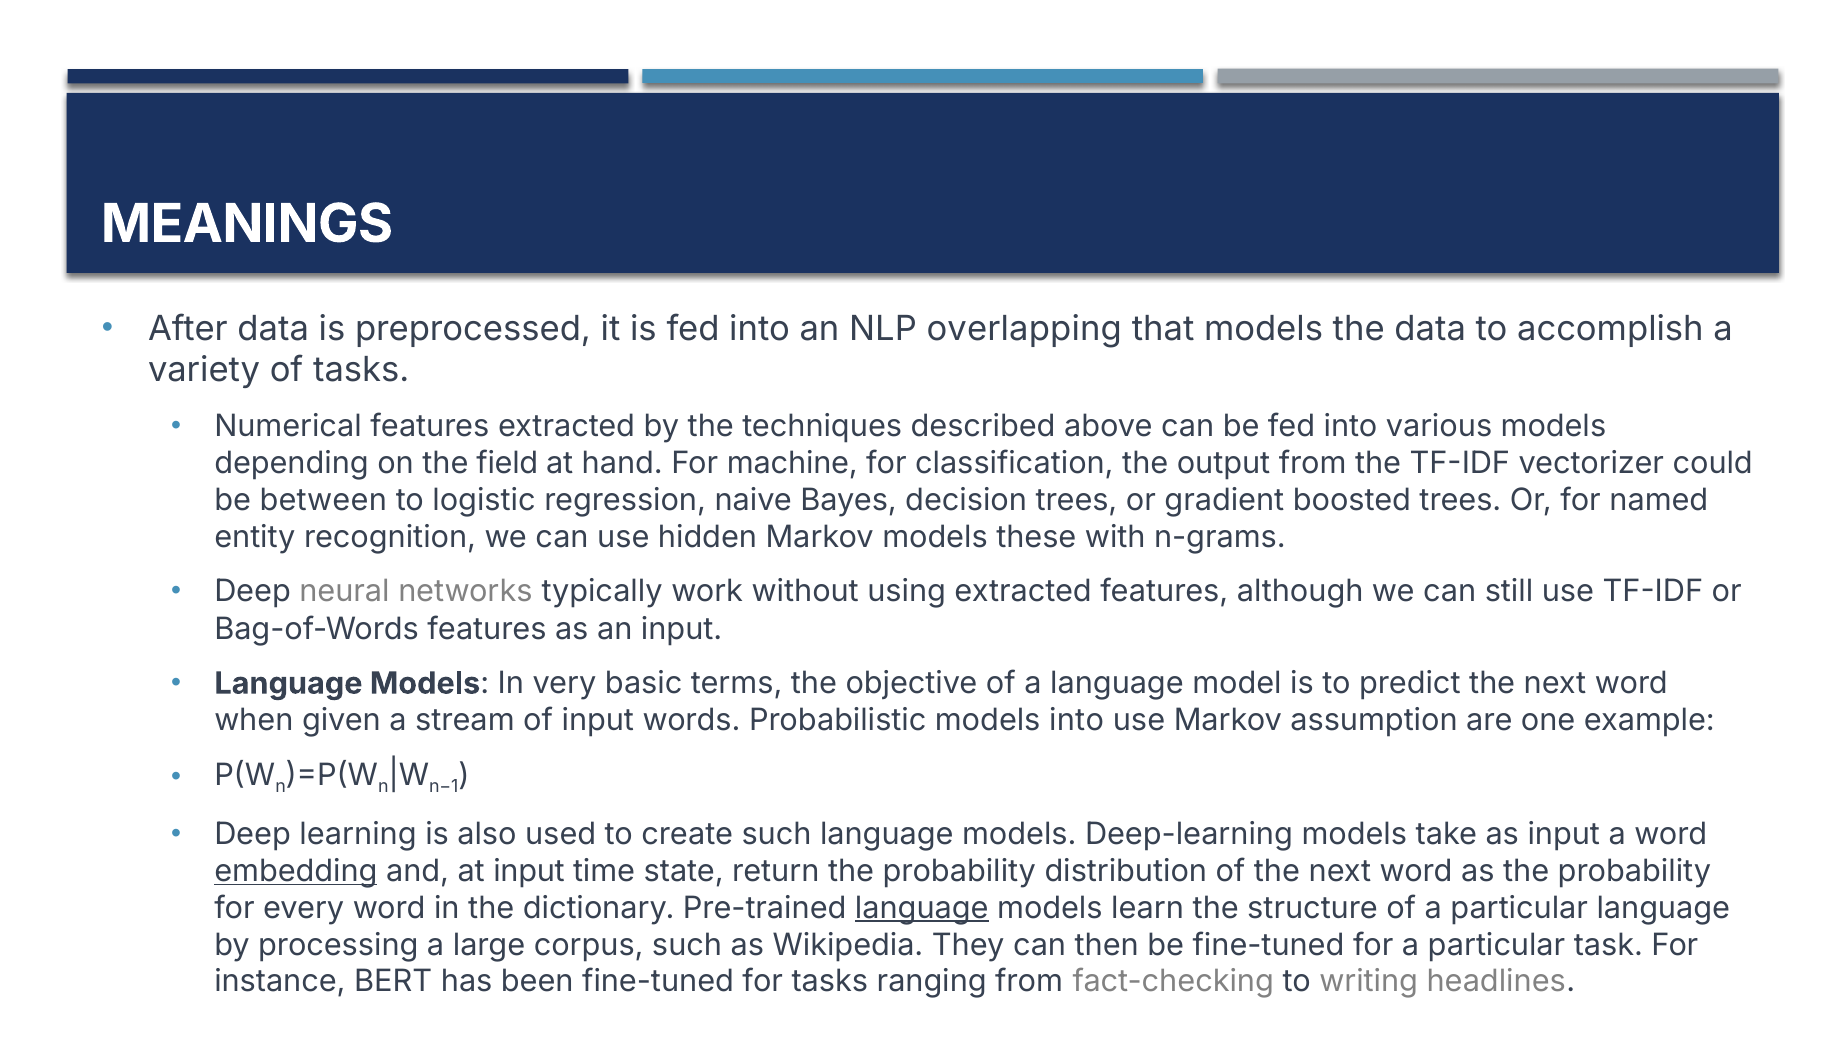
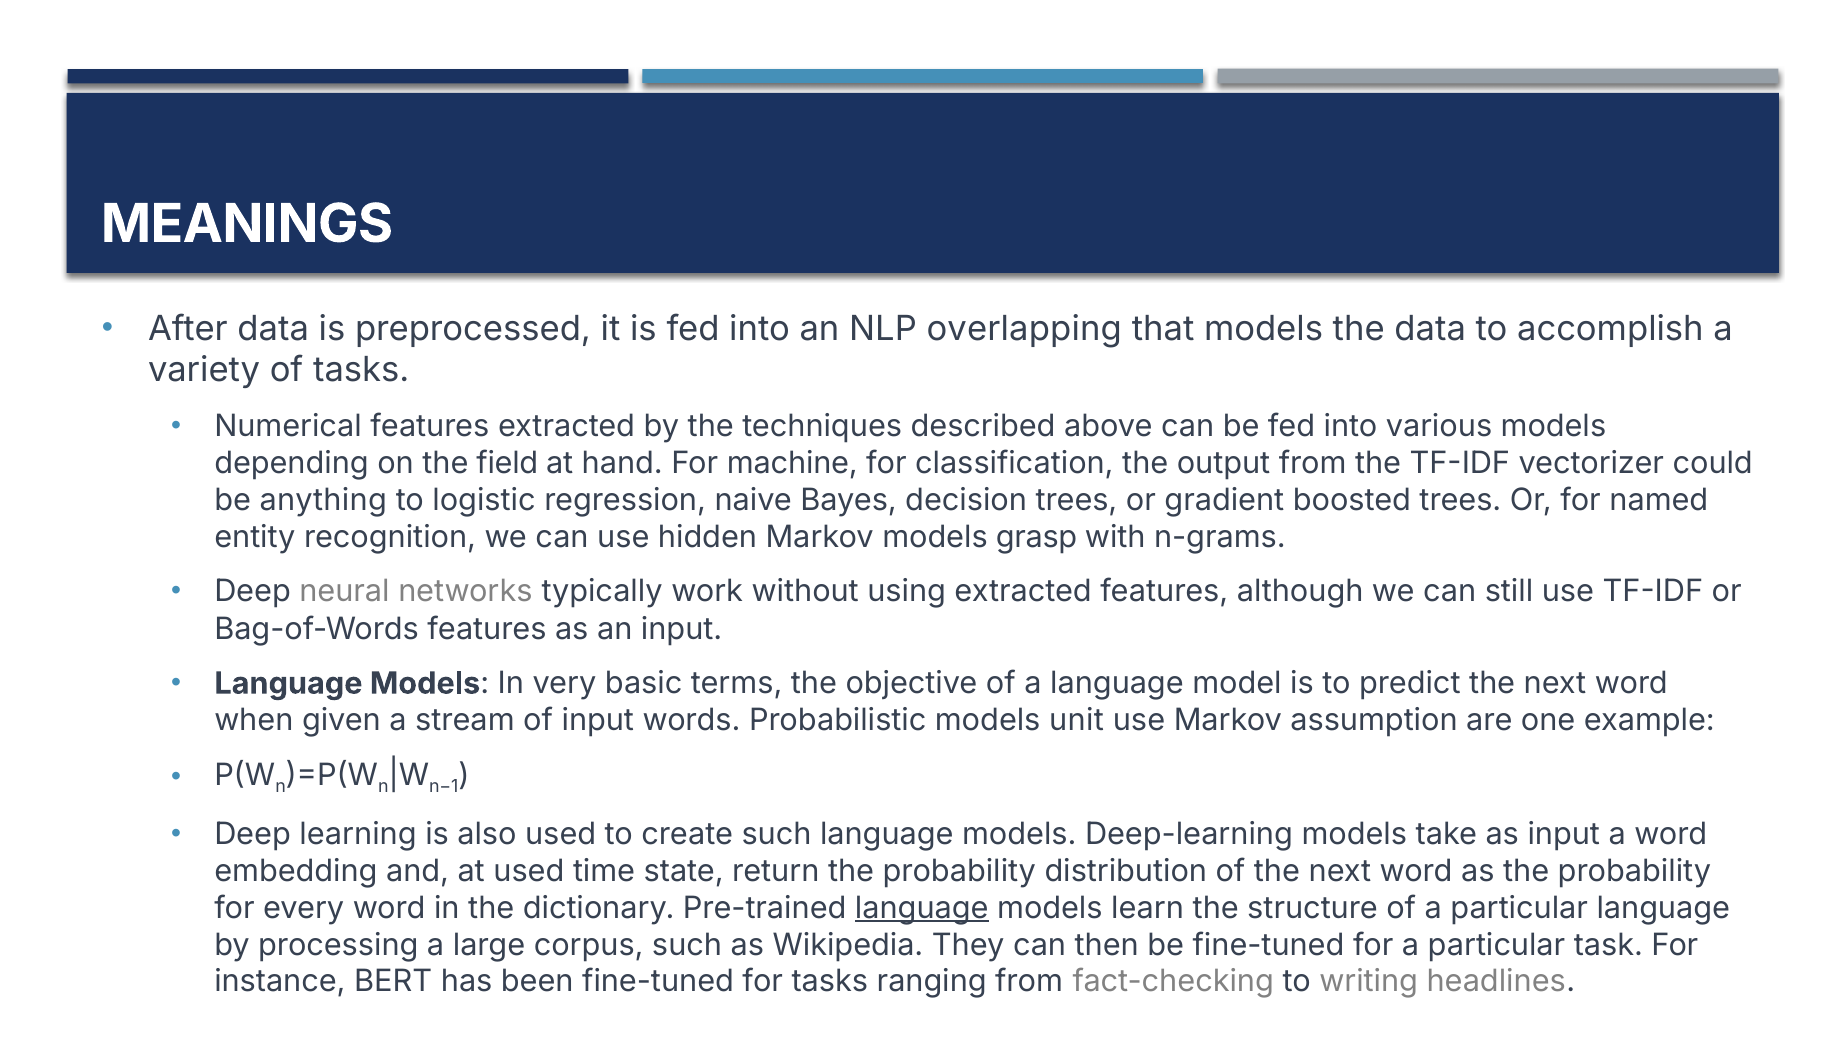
between: between -> anything (323, 501)
these: these -> grasp (1037, 537)
models into: into -> unit (1077, 721)
embedding underline: present -> none (296, 872)
at input: input -> used (529, 872)
